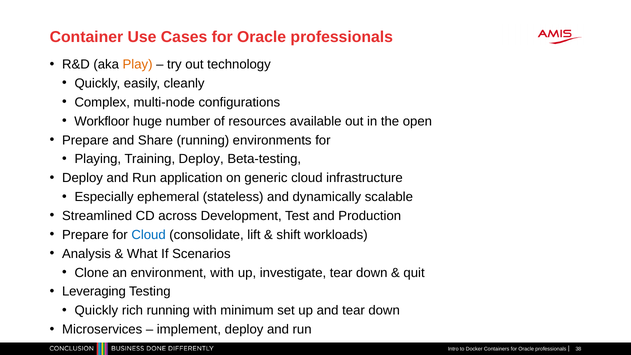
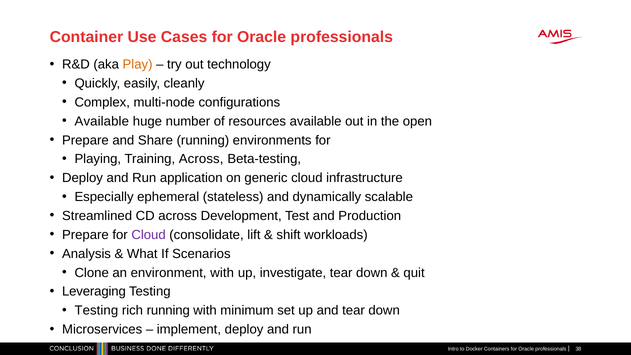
Workfloor: Workfloor -> Available (102, 121)
Training Deploy: Deploy -> Across (201, 159)
Cloud colour: blue -> purple (149, 235)
Quickly: Quickly -> Testing (96, 311)
